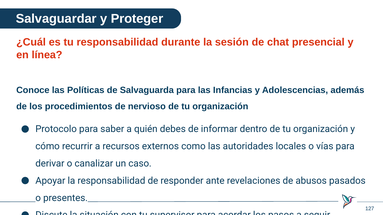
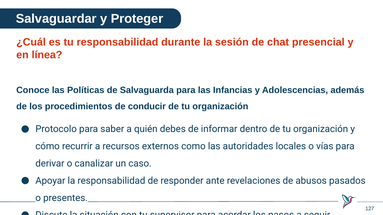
nervioso: nervioso -> conducir (147, 107)
